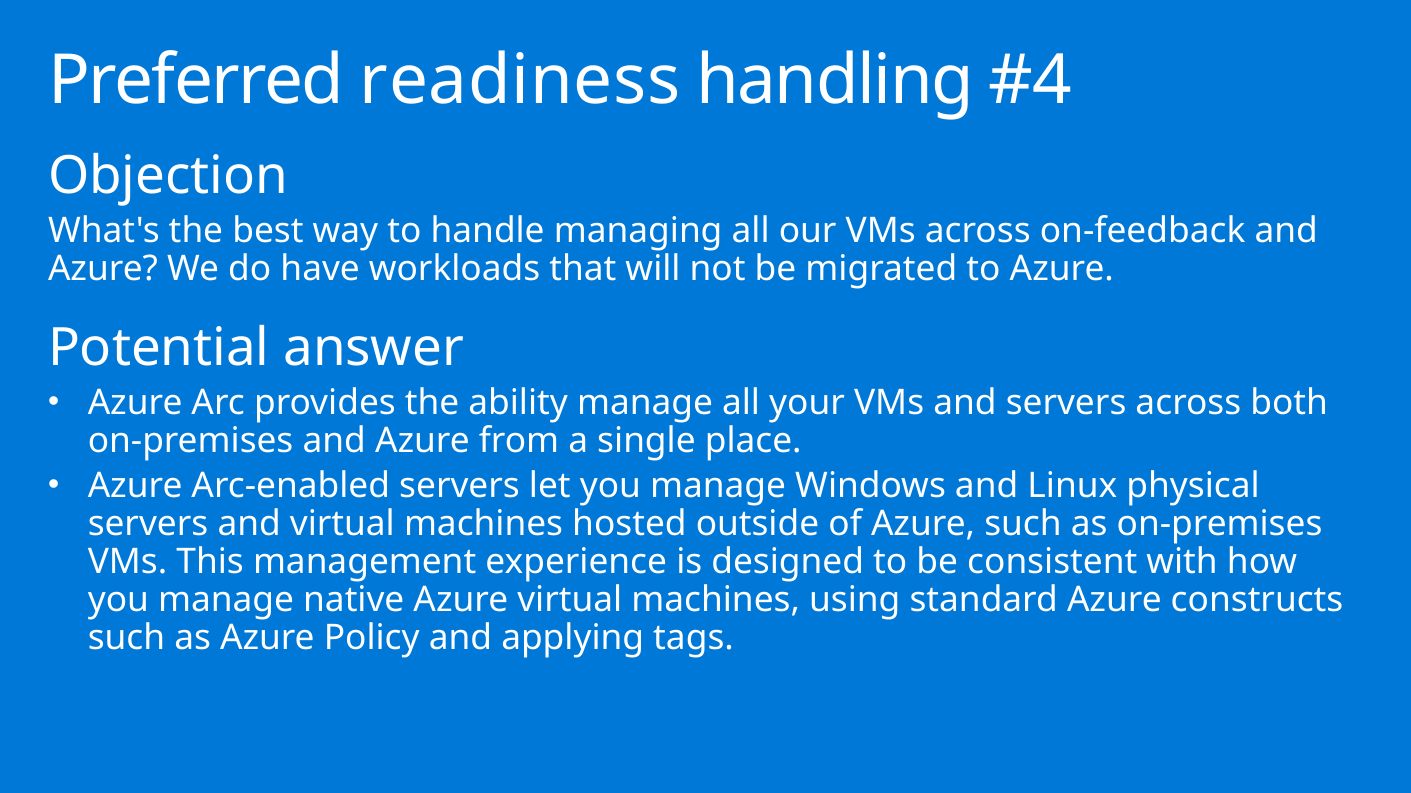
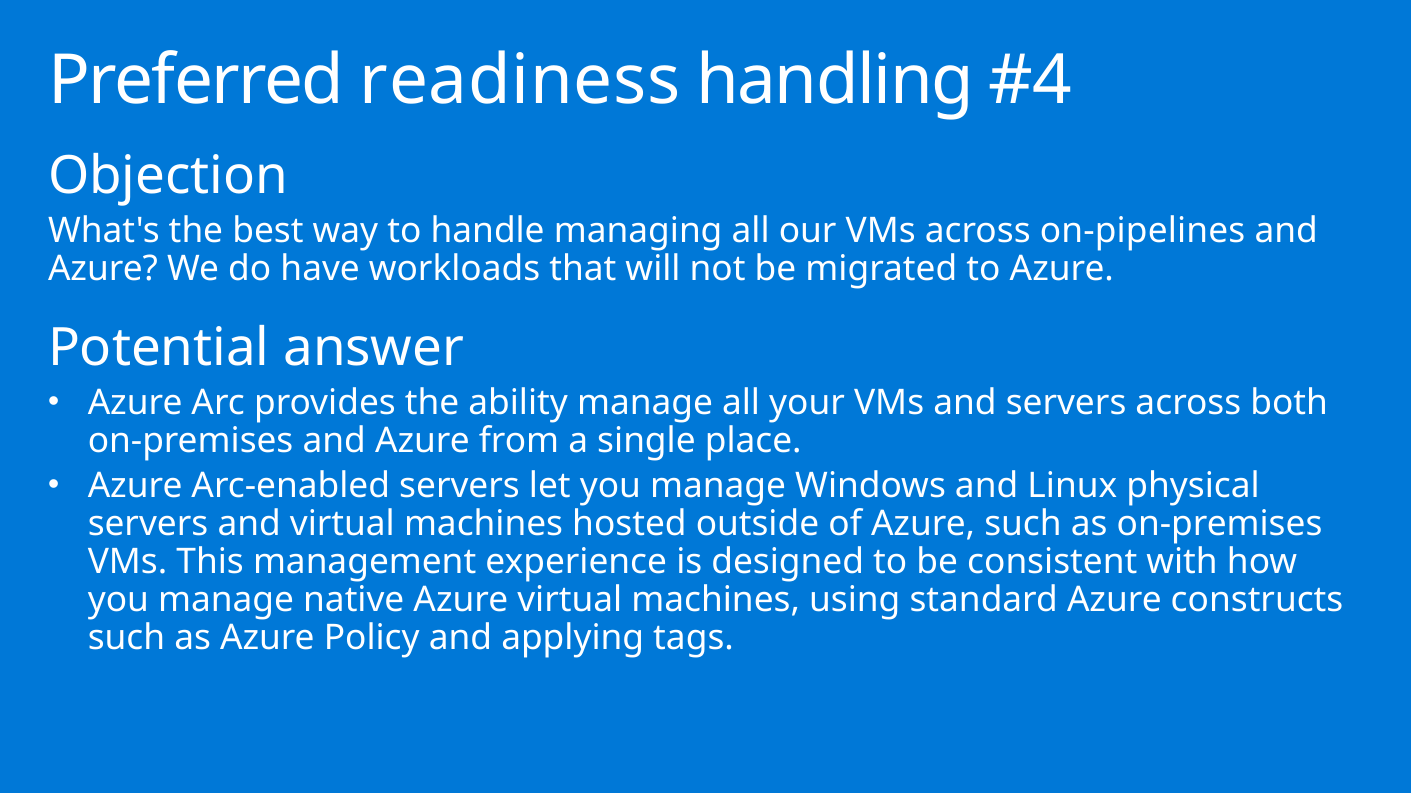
on-feedback: on-feedback -> on-pipelines (1143, 231)
